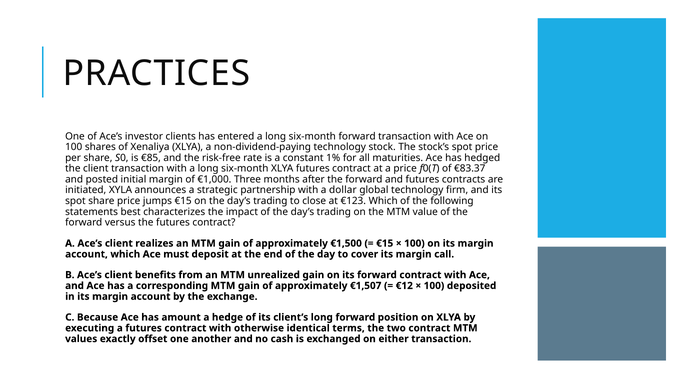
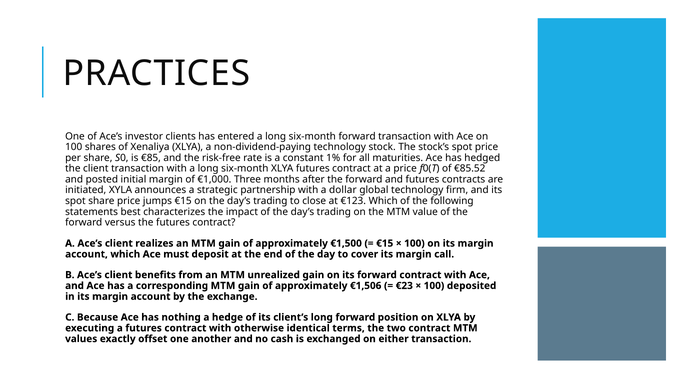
€83.37: €83.37 -> €85.52 (470, 169)
€1,507: €1,507 -> €1,506 (366, 286)
€12: €12 -> €23 (404, 286)
amount: amount -> nothing (181, 317)
